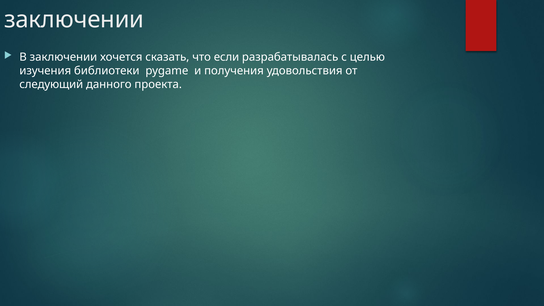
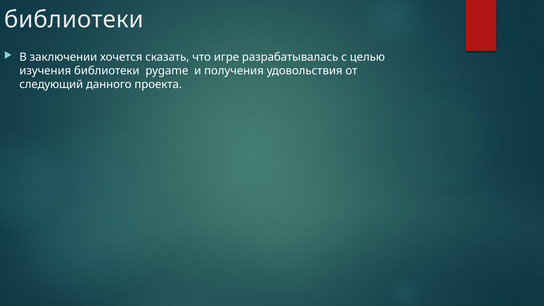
заключении: заключении -> библиотеки (74, 20)
если: если -> игре (226, 57)
